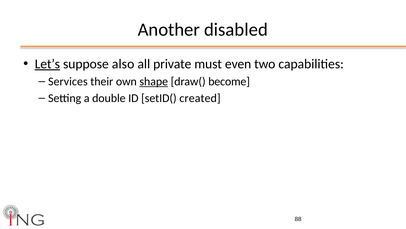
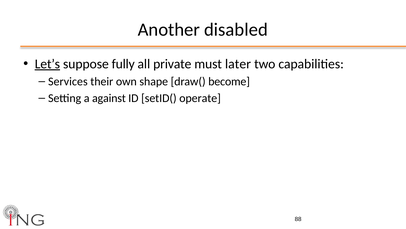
also: also -> fully (123, 64)
even: even -> later (238, 64)
shape underline: present -> none (154, 81)
double: double -> against (109, 98)
created: created -> operate (200, 98)
